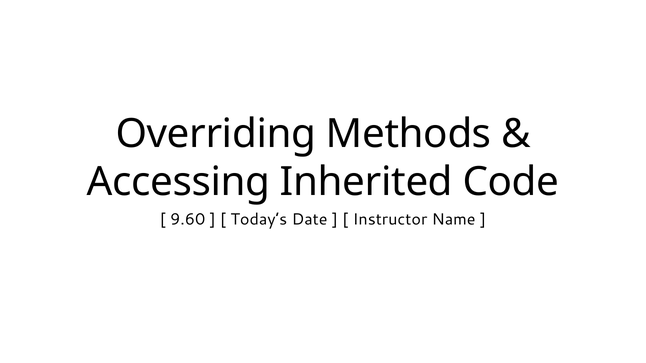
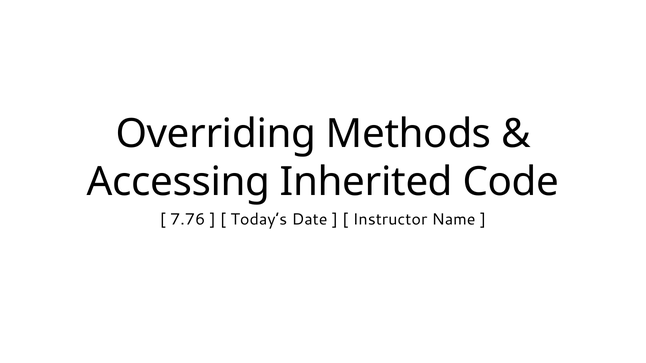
9.60: 9.60 -> 7.76 (188, 219)
